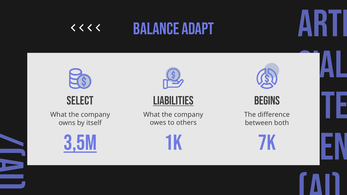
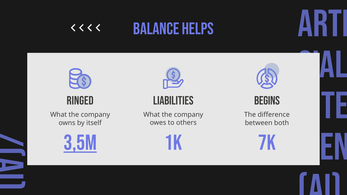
ADAPT: ADAPT -> HELPS (198, 29)
liabilities underline: present -> none (173, 101)
select: select -> ringed (80, 101)
